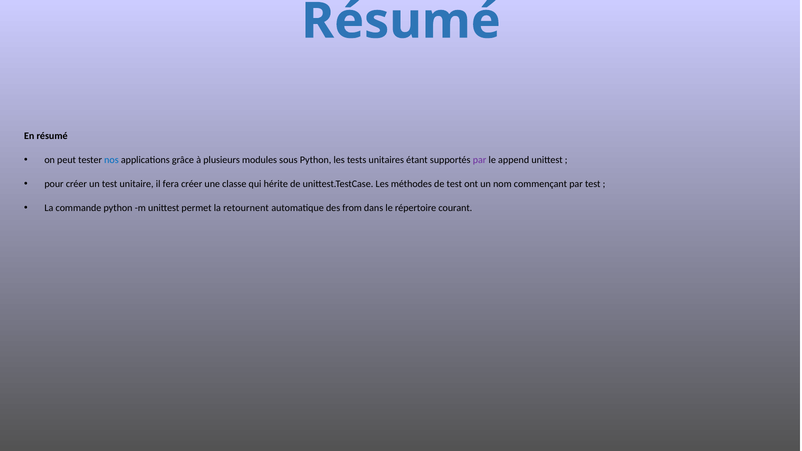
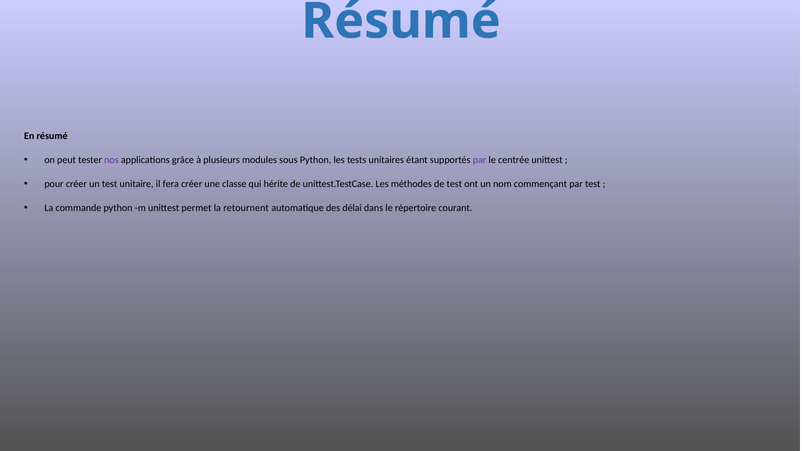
nos colour: blue -> purple (111, 160)
append: append -> centrée (514, 160)
from: from -> délai (352, 208)
